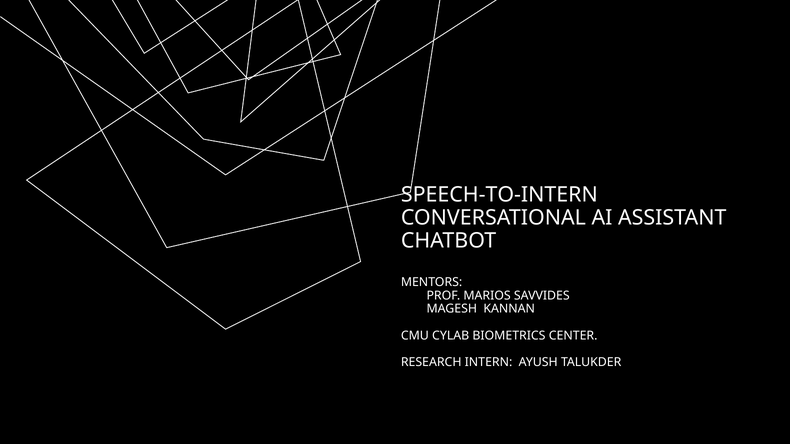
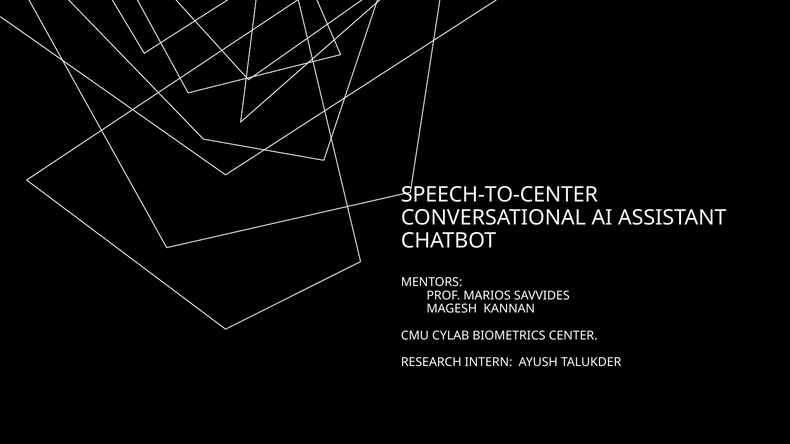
SPEECH-TO-INTERN: SPEECH-TO-INTERN -> SPEECH-TO-CENTER (499, 195)
